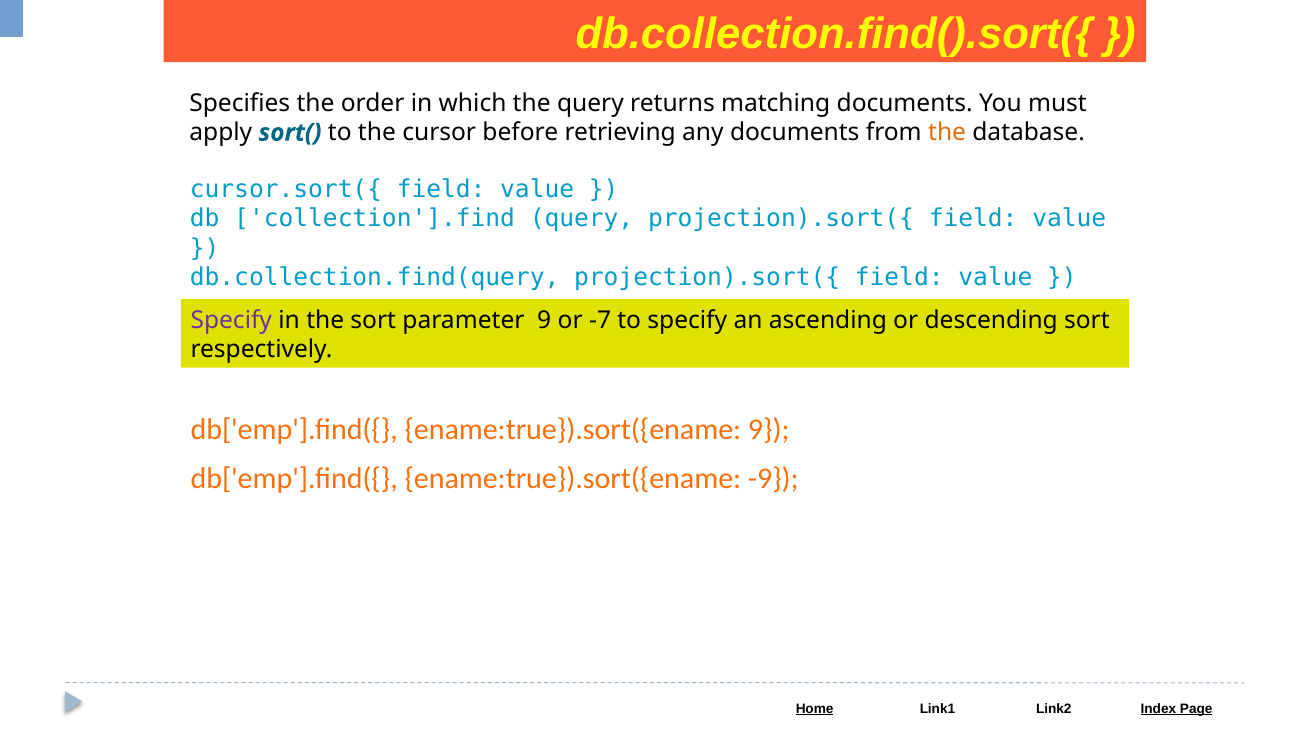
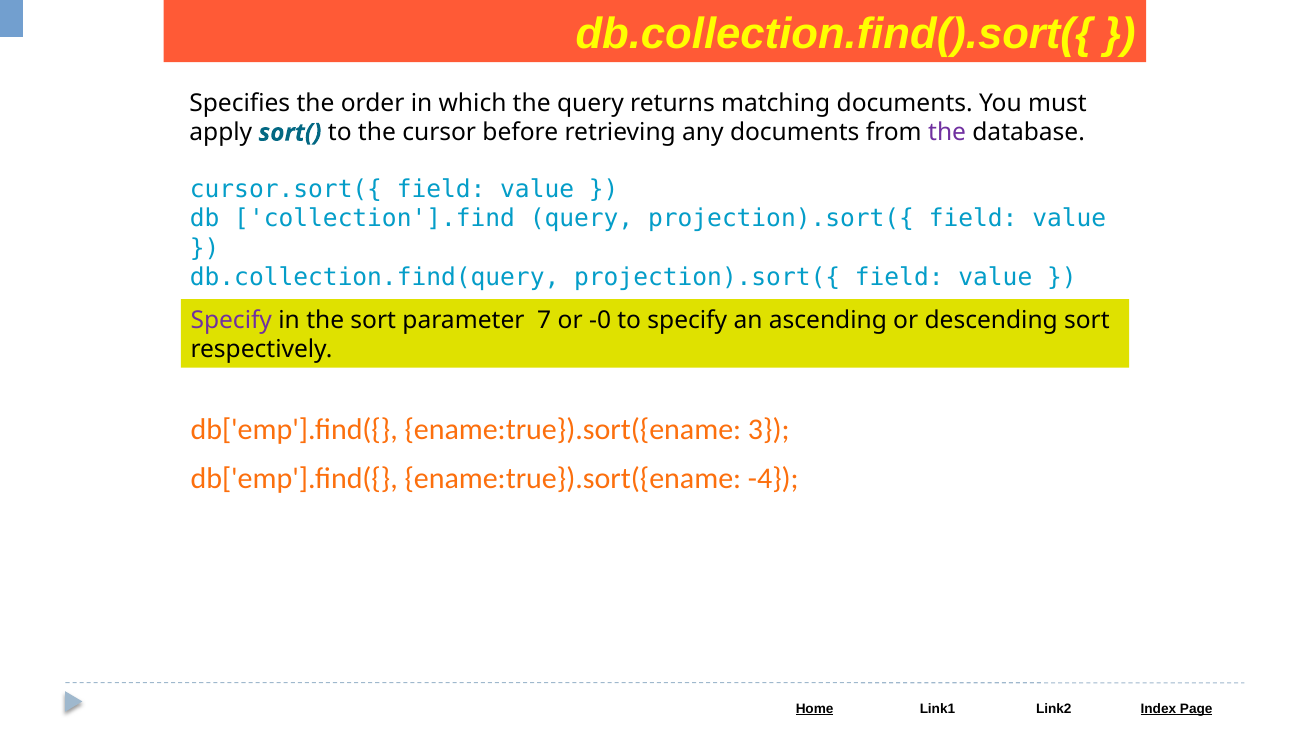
the colour: orange -> purple (947, 133)
parameter 9: 9 -> 7 (544, 320)
-7: -7 -> -0 (600, 320)
ename:true}).sort({ename 9: 9 -> 3 (769, 430)
-9: -9 -> -4 (773, 479)
